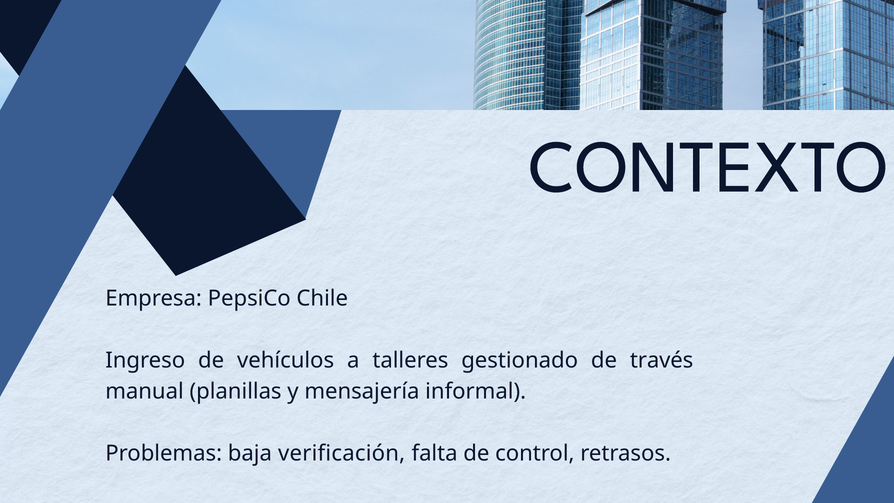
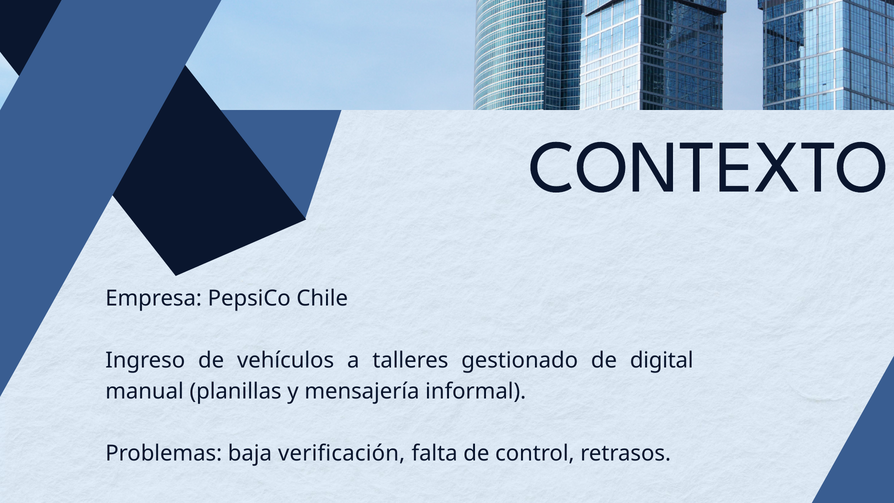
través: través -> digital (662, 360)
